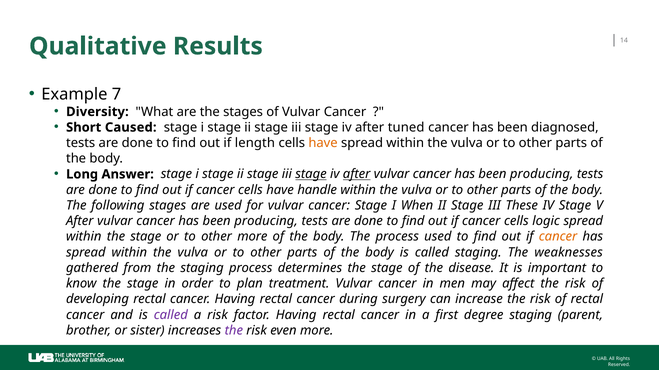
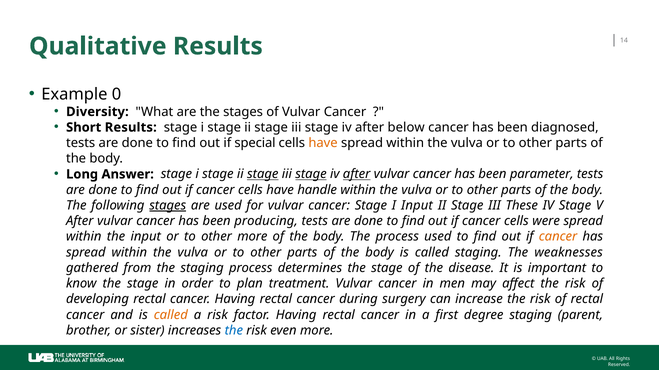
7: 7 -> 0 (116, 94)
Short Caused: Caused -> Results (131, 128)
tuned: tuned -> below (406, 128)
length: length -> special (255, 143)
stage underline: none -> present (263, 175)
producing: producing -> parameter (542, 175)
stages underline: none -> present (168, 206)
I When: When -> Input (417, 206)
logic: logic -> were (546, 221)
within the stage: stage -> input (146, 237)
called colour: purple -> orange (171, 315)
the colour: purple -> blue (234, 331)
